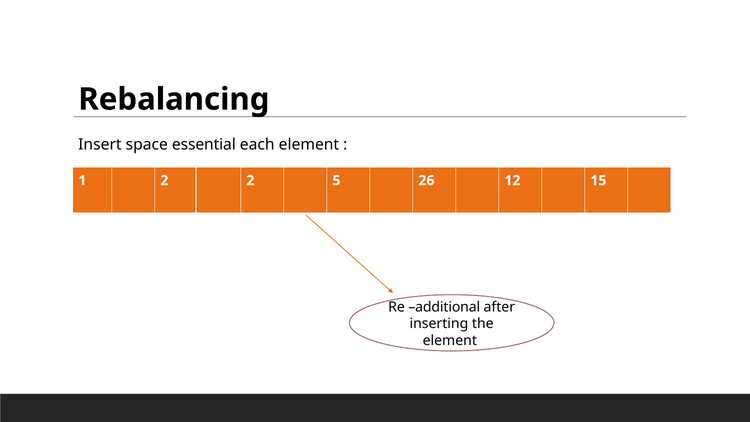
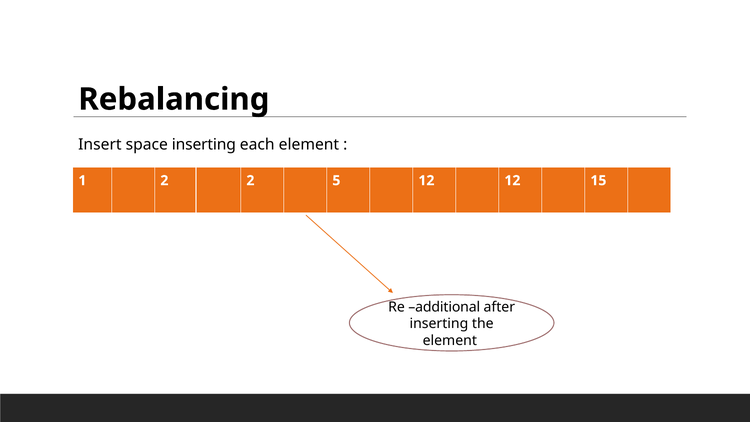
space essential: essential -> inserting (204, 144)
5 26: 26 -> 12 (426, 180)
